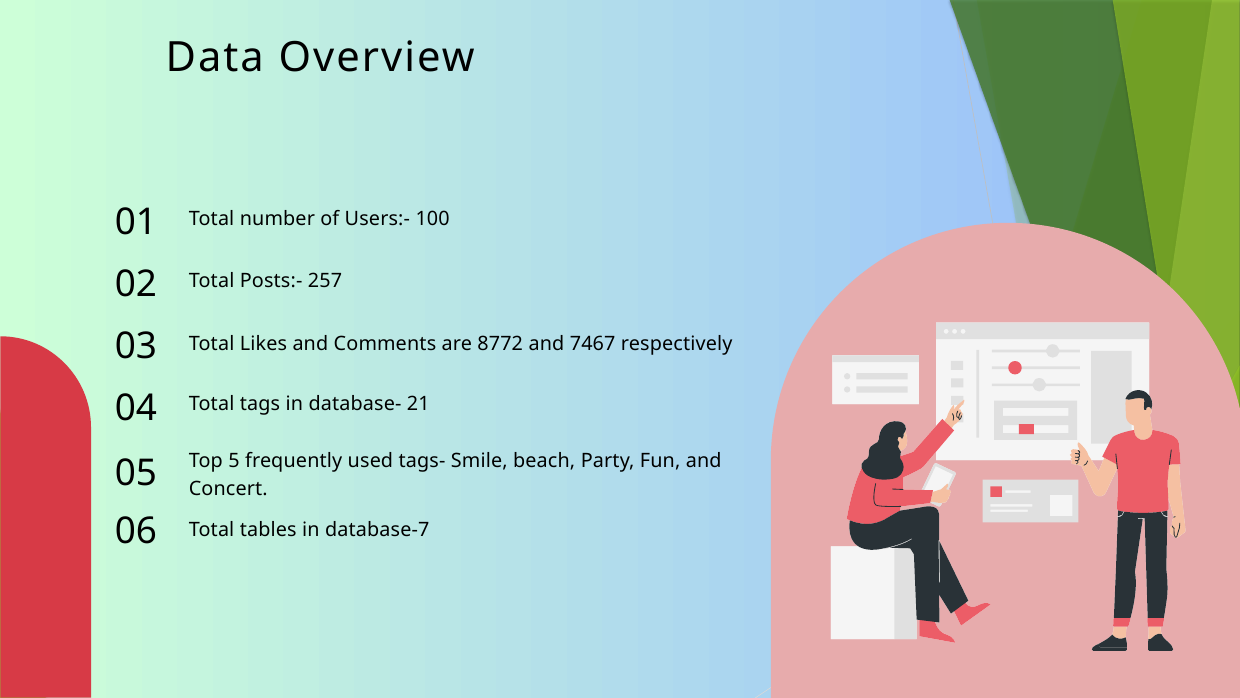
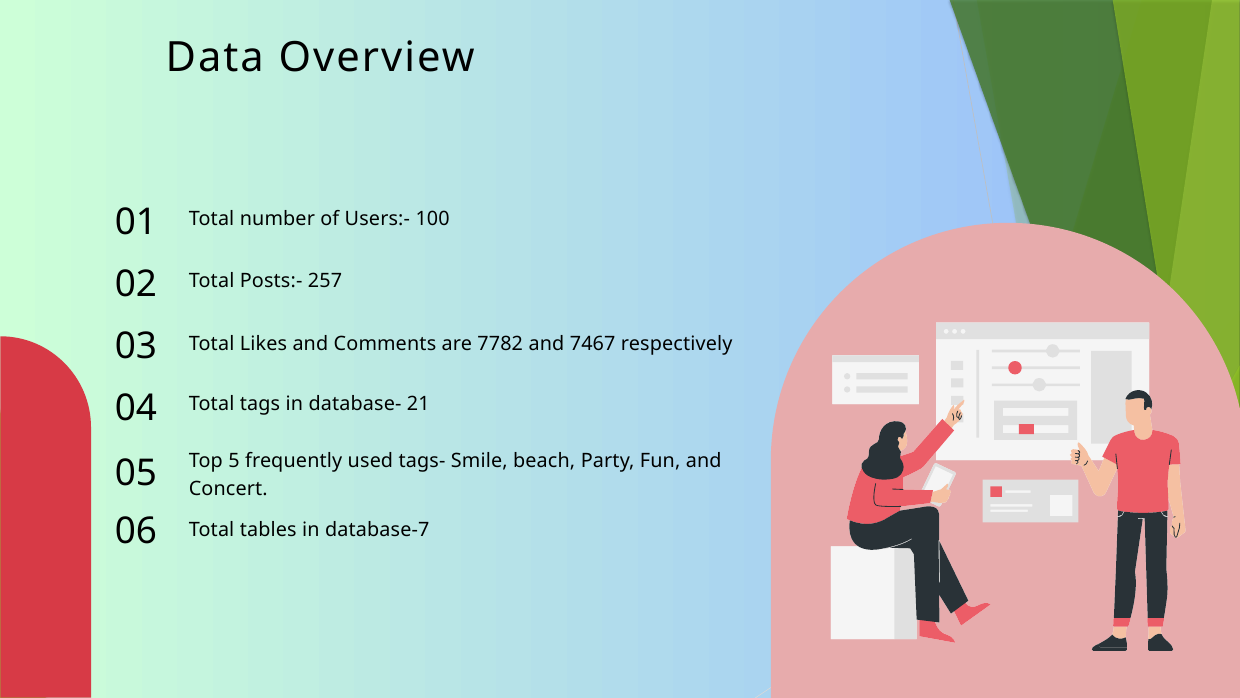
8772: 8772 -> 7782 (500, 344)
